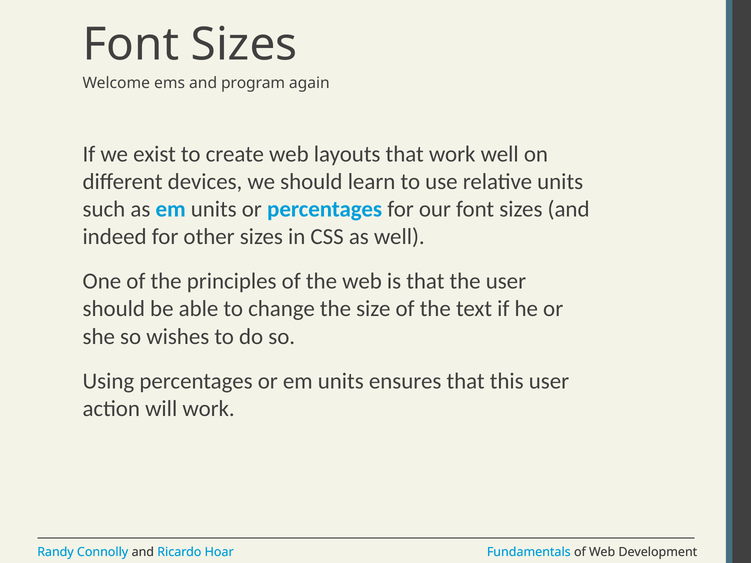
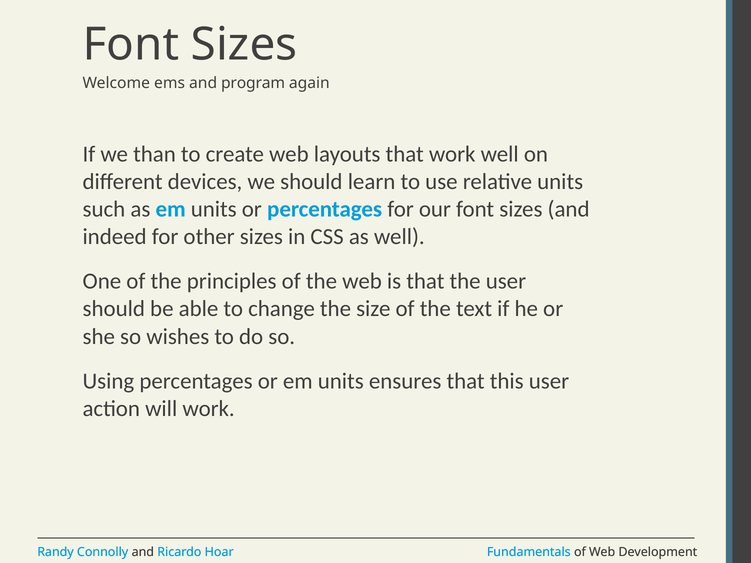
exist: exist -> than (154, 154)
